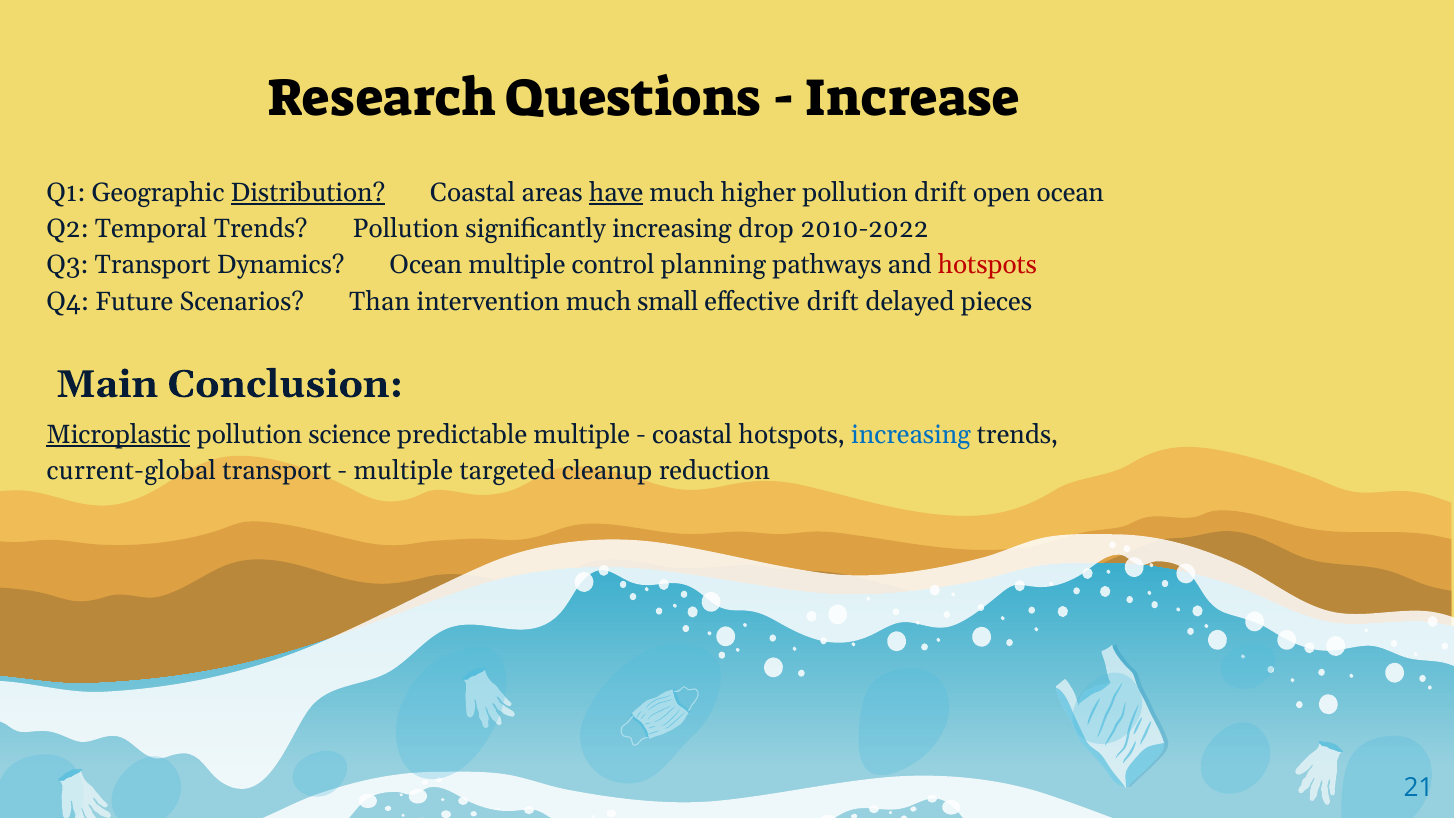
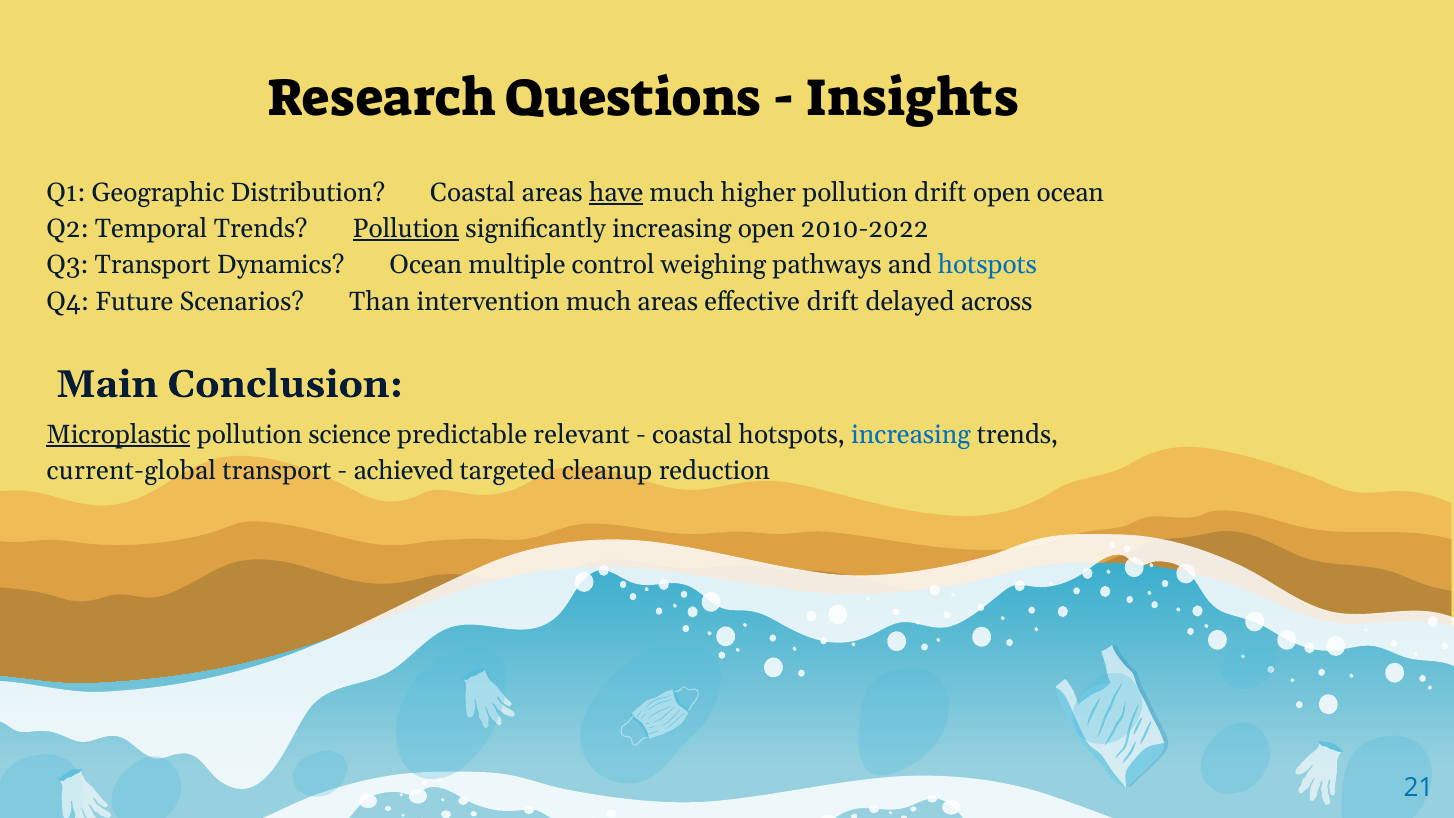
Increase: Increase -> Insights (913, 98)
Distribution underline: present -> none (308, 193)
Pollution underline: none -> present (406, 229)
increasing drop: drop -> open (766, 229)
planning: planning -> weighing (714, 265)
hotspots colour: red -> blue (987, 265)
much small: small -> areas (668, 301)
pieces: pieces -> across (997, 301)
predictable multiple: multiple -> relevant (582, 435)
multiple: multiple -> achieved (404, 471)
